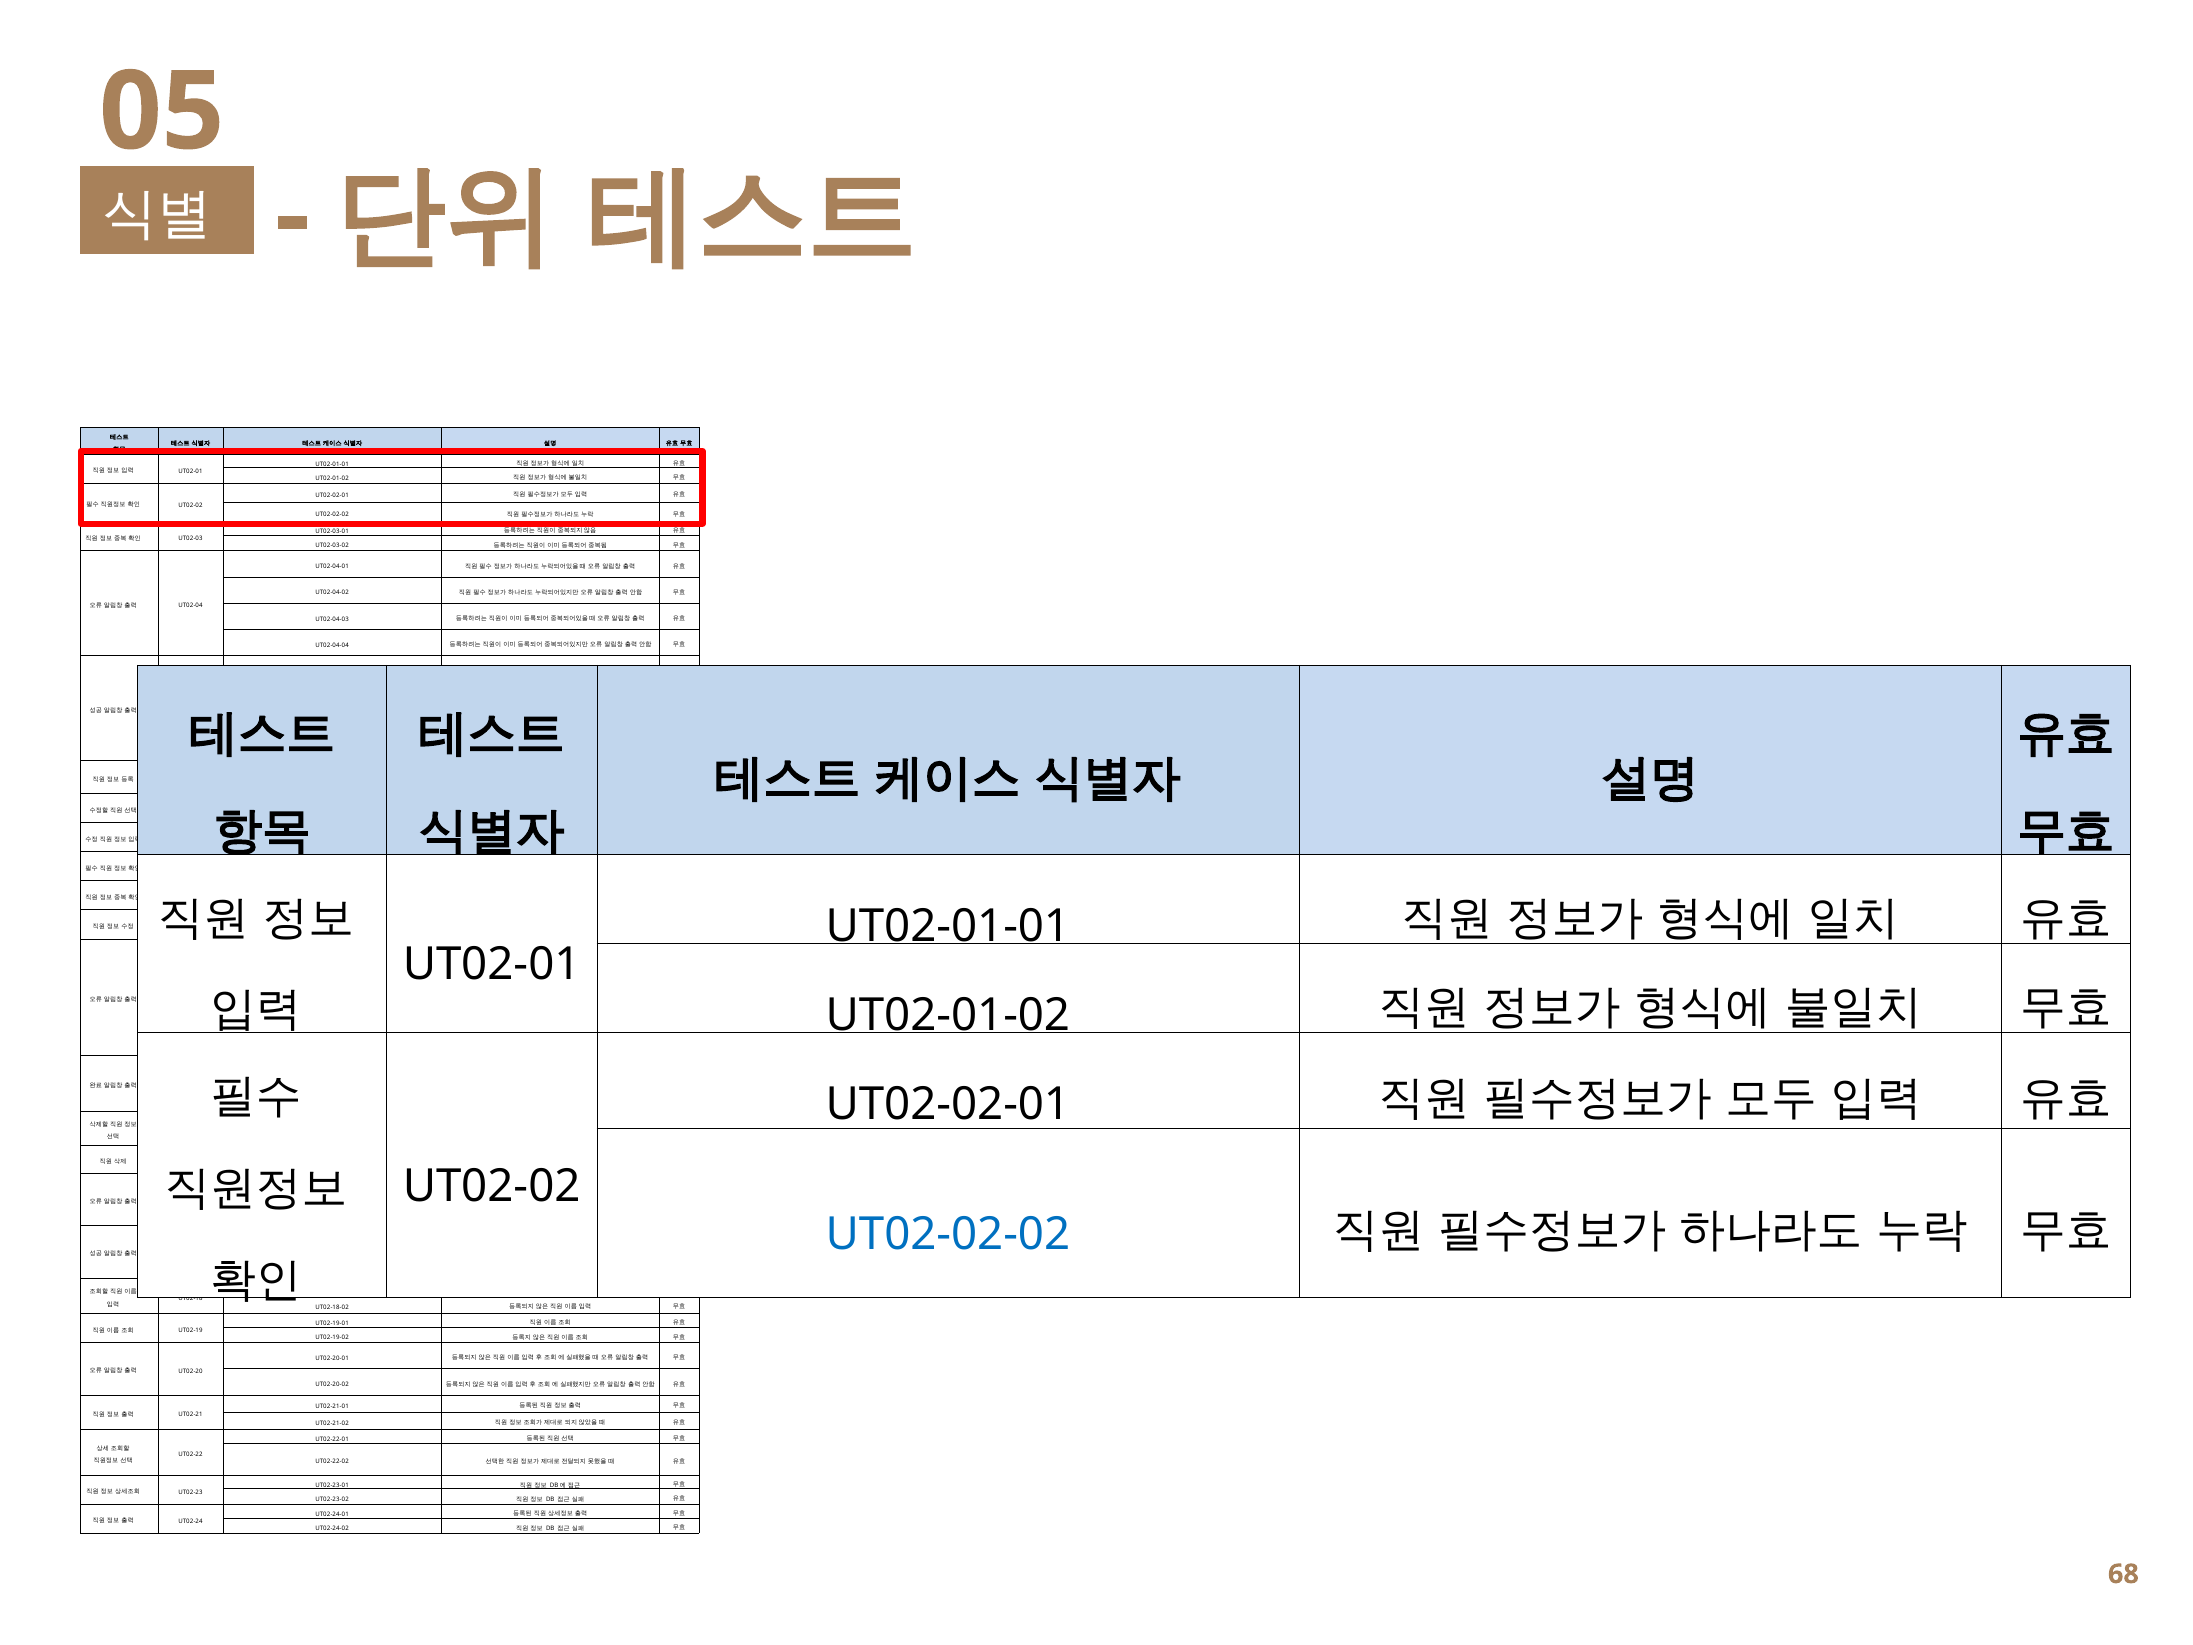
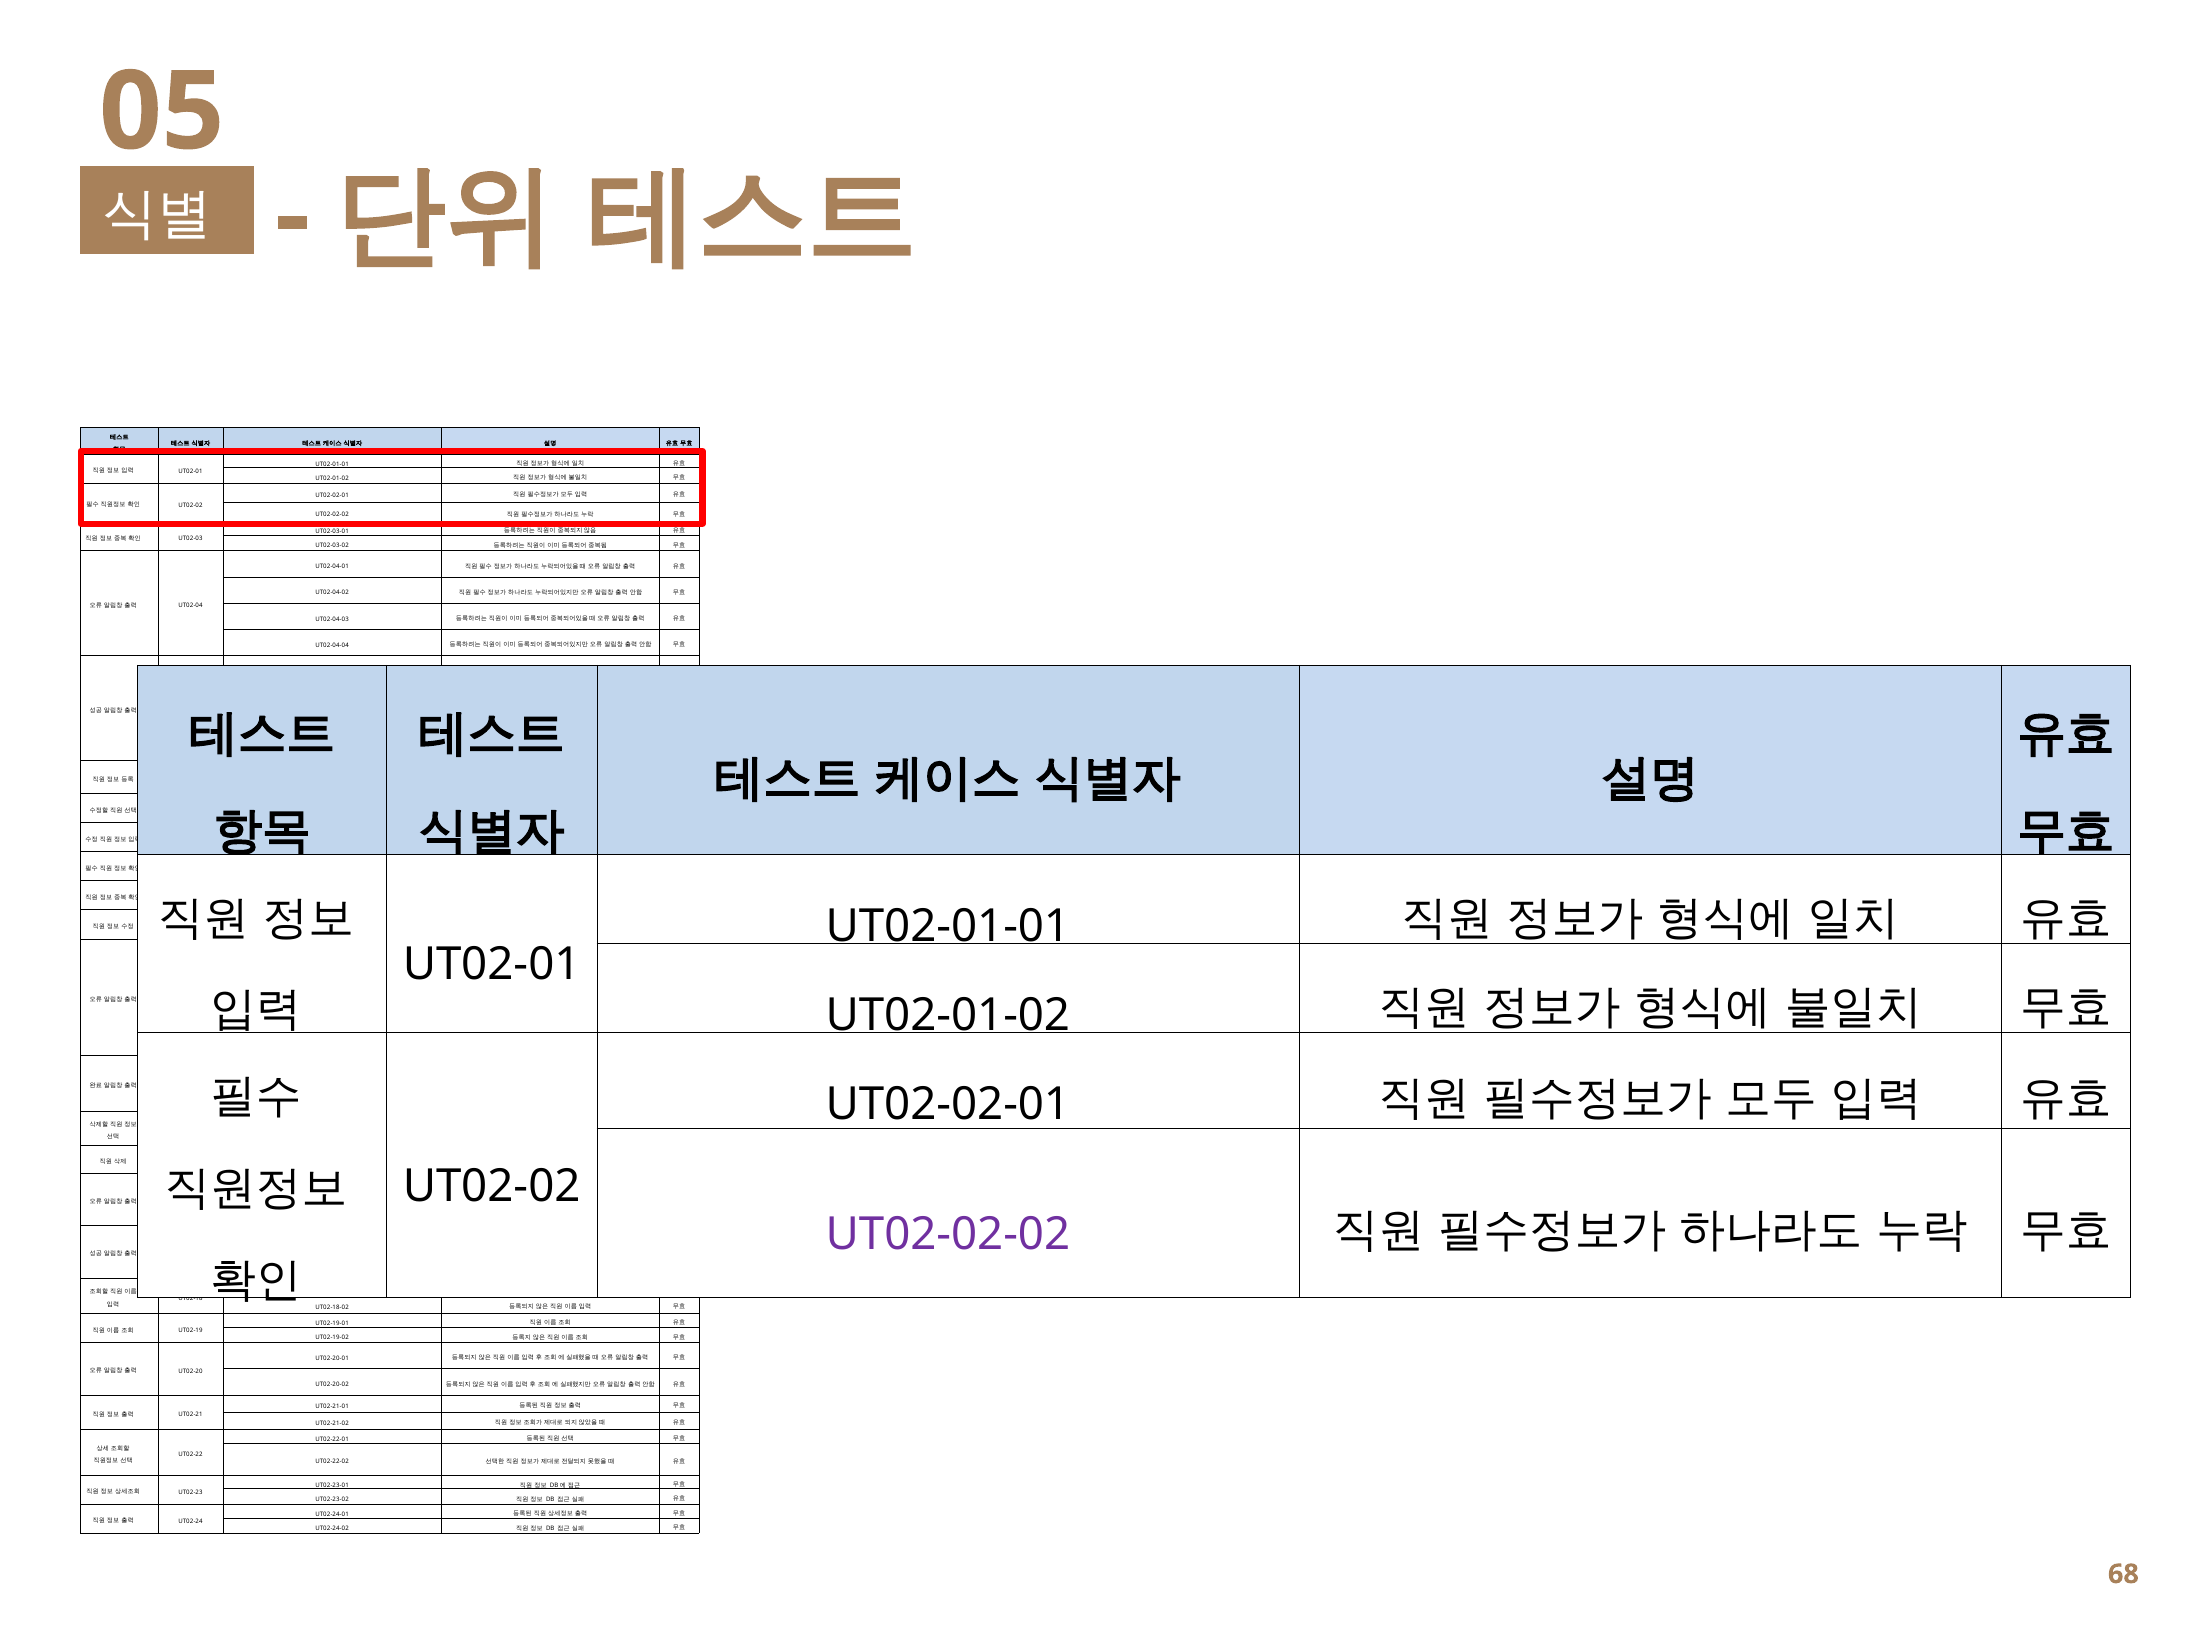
UT02-02-02 colour: blue -> purple (948, 1234)
